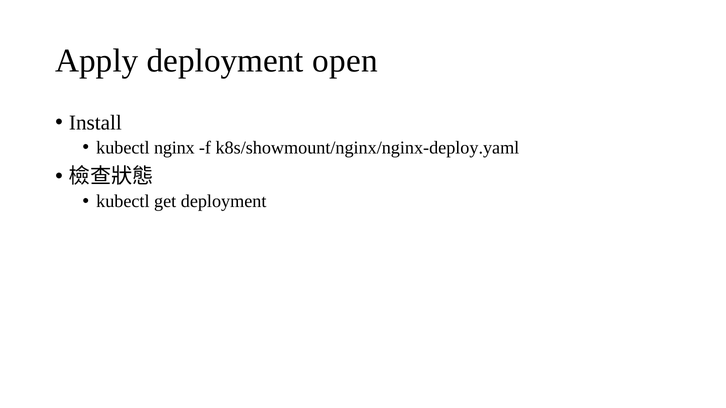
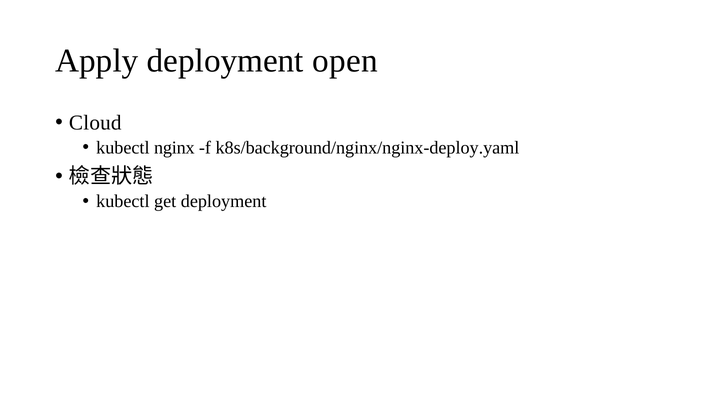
Install: Install -> Cloud (95, 123)
k8s/showmount/nginx/nginx-deploy.yaml: k8s/showmount/nginx/nginx-deploy.yaml -> k8s/background/nginx/nginx-deploy.yaml (367, 148)
